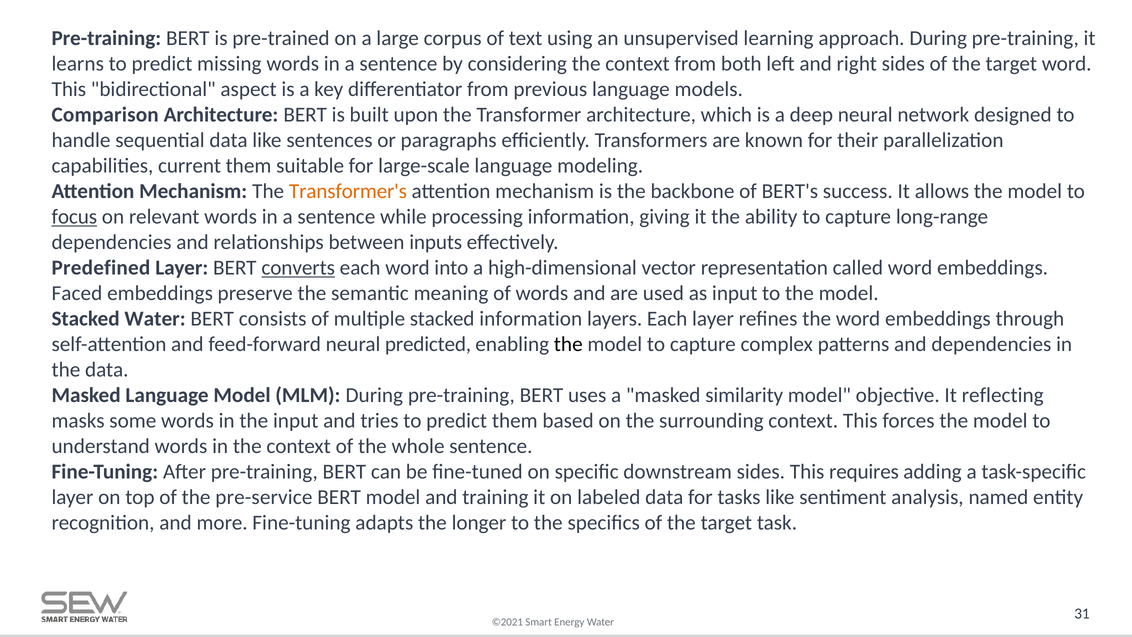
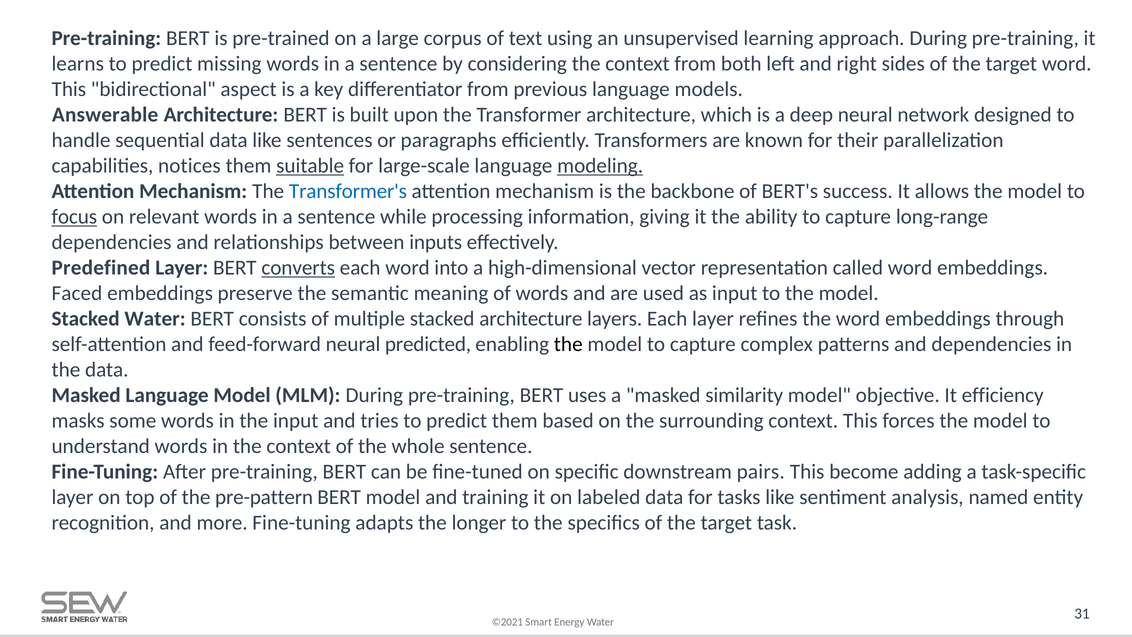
Comparison: Comparison -> Answerable (105, 115)
current: current -> notices (189, 166)
suitable underline: none -> present (310, 166)
modeling underline: none -> present (600, 166)
Transformer's colour: orange -> blue (348, 191)
stacked information: information -> architecture (531, 319)
reflecting: reflecting -> efficiency (1003, 395)
downstream sides: sides -> pairs (761, 471)
requires: requires -> become (864, 471)
pre-service: pre-service -> pre-pattern (264, 497)
